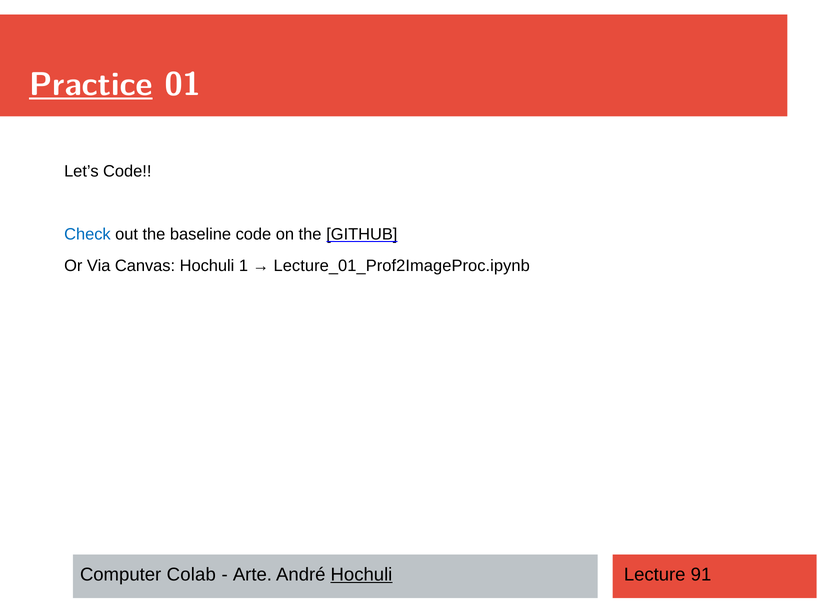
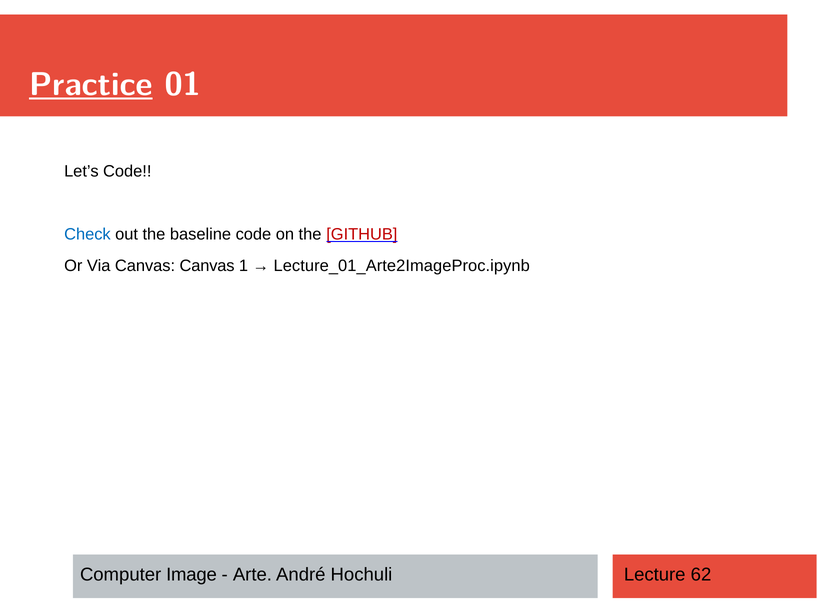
GITHUB colour: black -> red (362, 234)
Canvas Hochuli: Hochuli -> Canvas (207, 266)
Lecture_01_Prof2ImageProc.ipynb: Lecture_01_Prof2ImageProc.ipynb -> Lecture_01_Arte2ImageProc.ipynb (402, 266)
Colab: Colab -> Image (191, 574)
Hochuli underline: present -> none (361, 574)
91: 91 -> 62 (701, 574)
